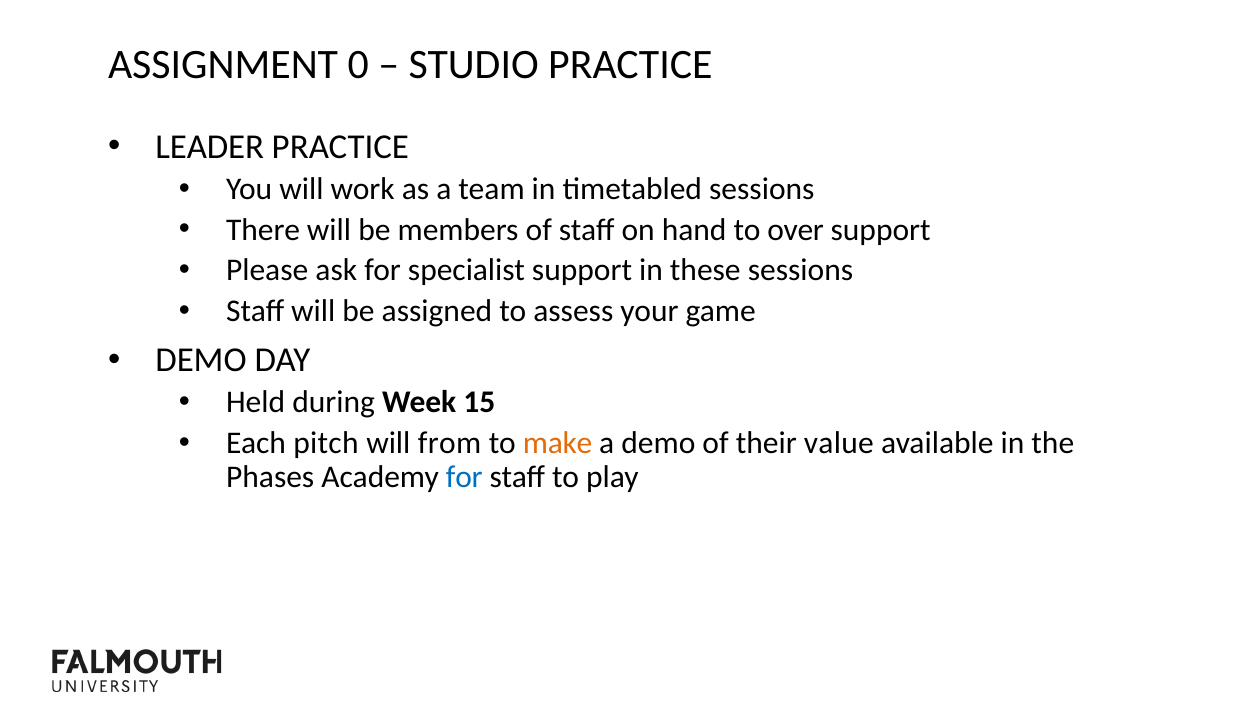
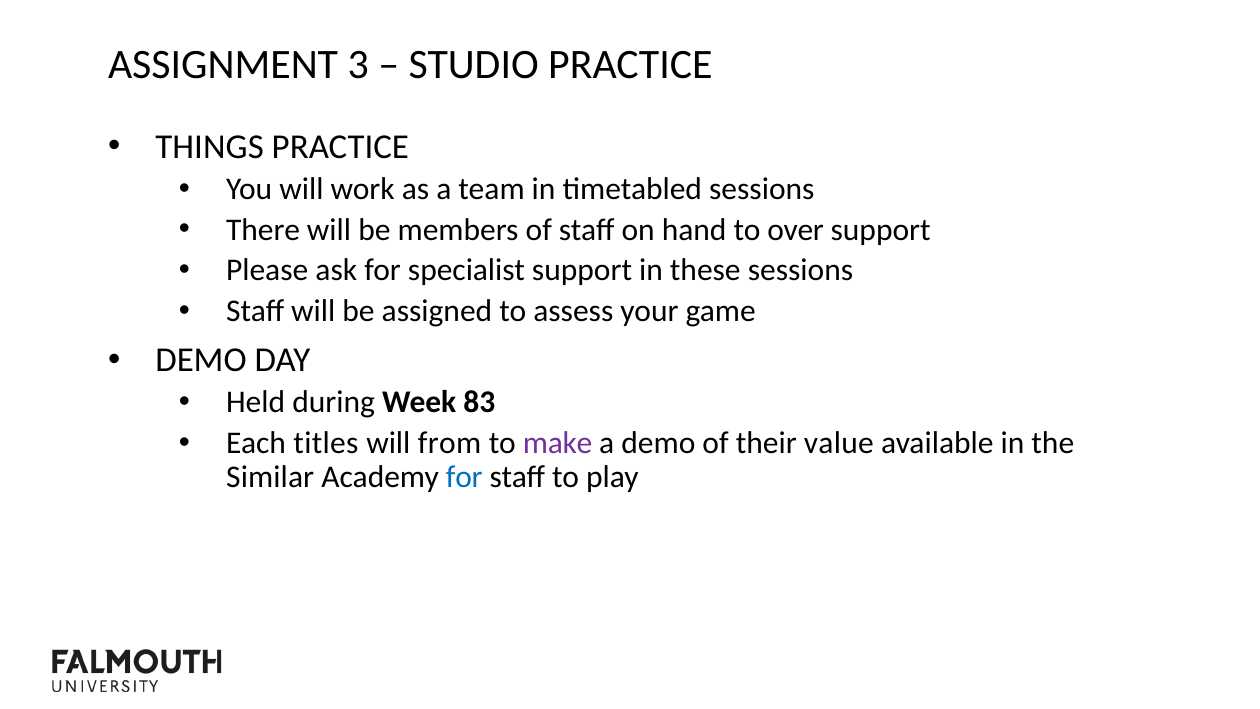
0: 0 -> 3 (358, 65)
LEADER: LEADER -> THINGS (210, 147)
15: 15 -> 83 (479, 402)
pitch: pitch -> titles (326, 443)
make colour: orange -> purple (558, 443)
Phases: Phases -> Similar (270, 477)
